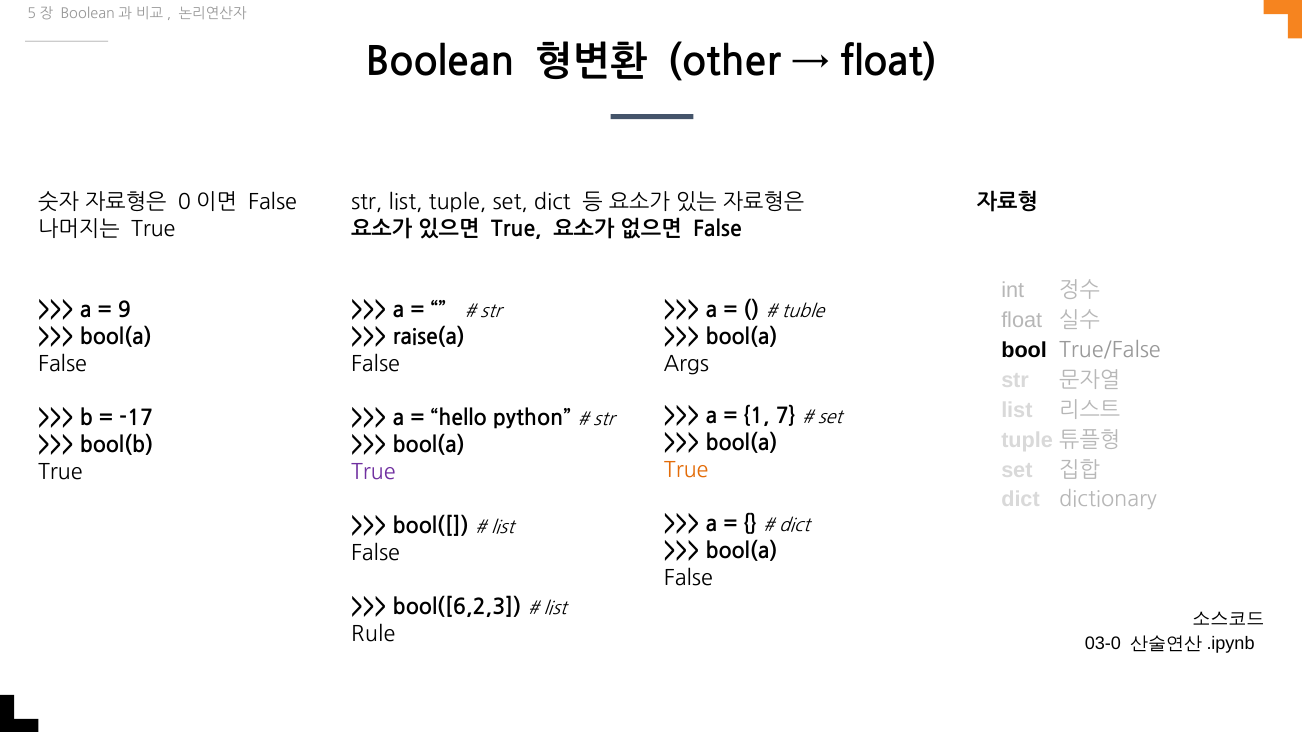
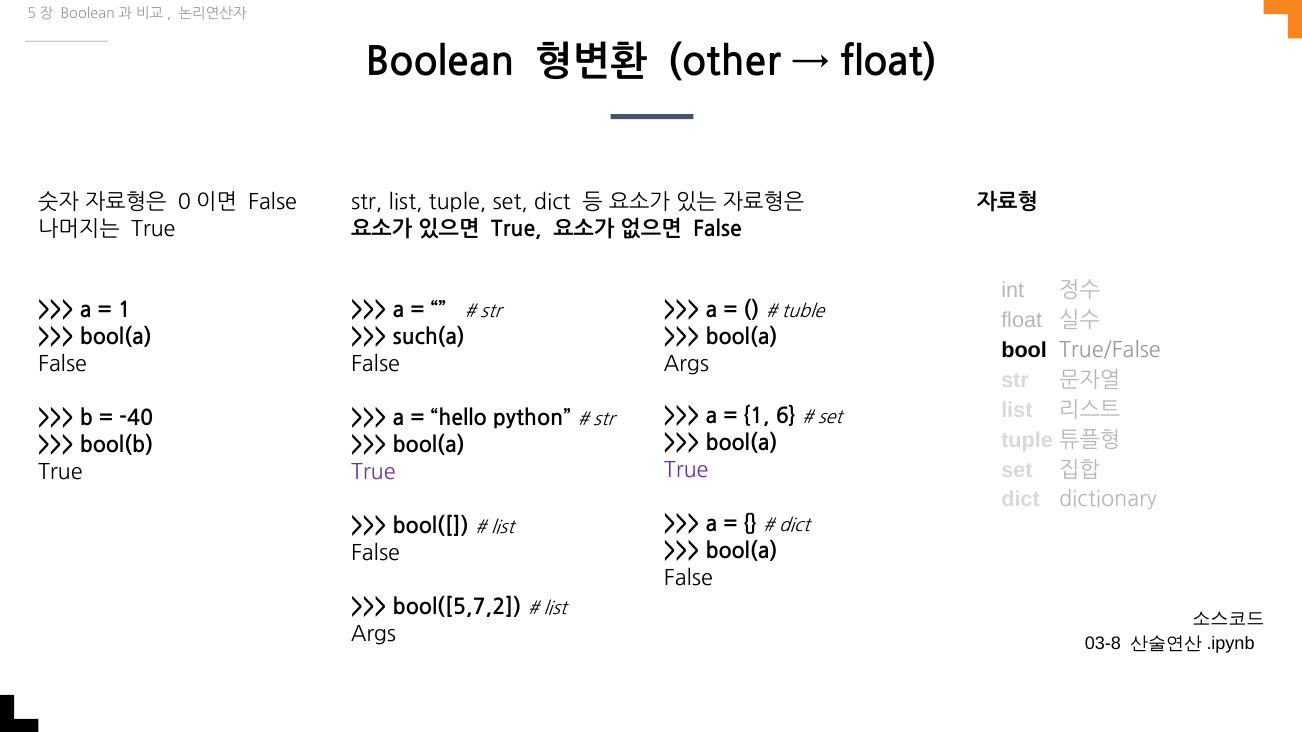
9: 9 -> 1 (124, 311)
raise(a: raise(a -> such(a (429, 338)
7: 7 -> 6 (786, 417)
-17: -17 -> -40 (136, 419)
True colour: orange -> purple (686, 471)
bool([6,2,3: bool([6,2,3 -> bool([5,7,2 (457, 608)
Rule: Rule -> Args (373, 635)
03-0: 03-0 -> 03-8 (1103, 643)
